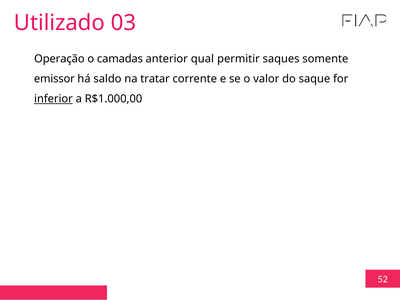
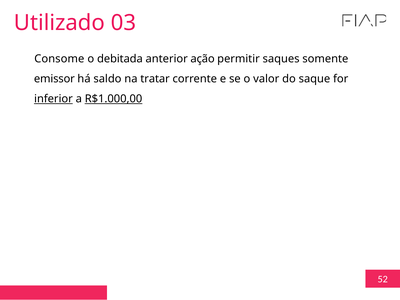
Operação: Operação -> Consome (59, 59)
camadas: camadas -> debitada (120, 59)
qual: qual -> ação (203, 59)
R$1.000,00 underline: none -> present (114, 99)
